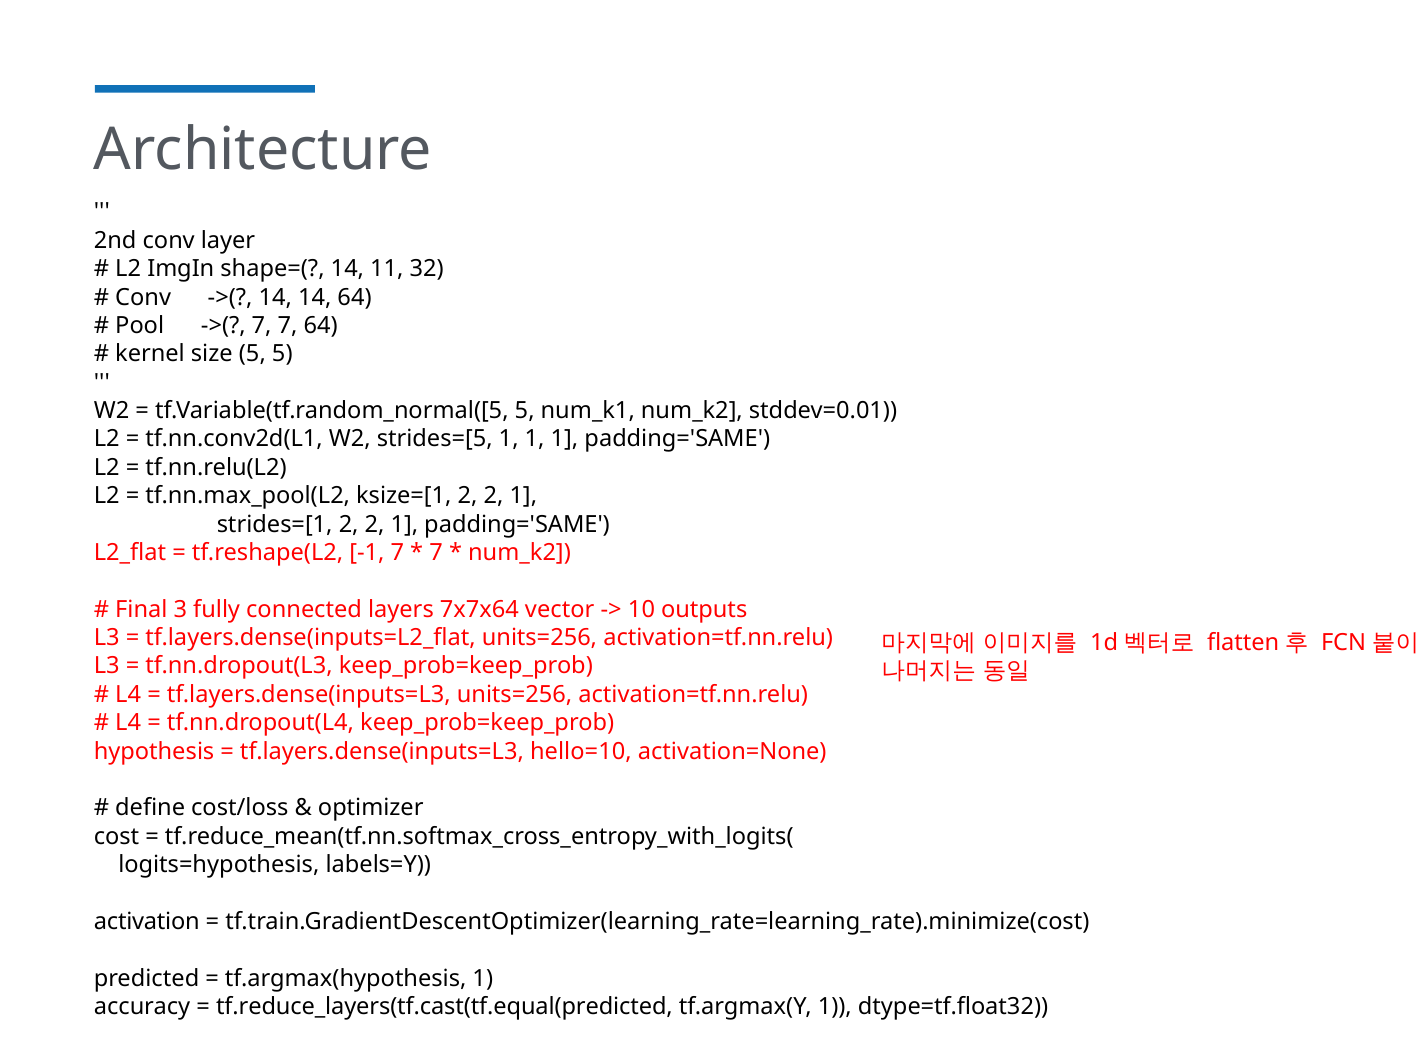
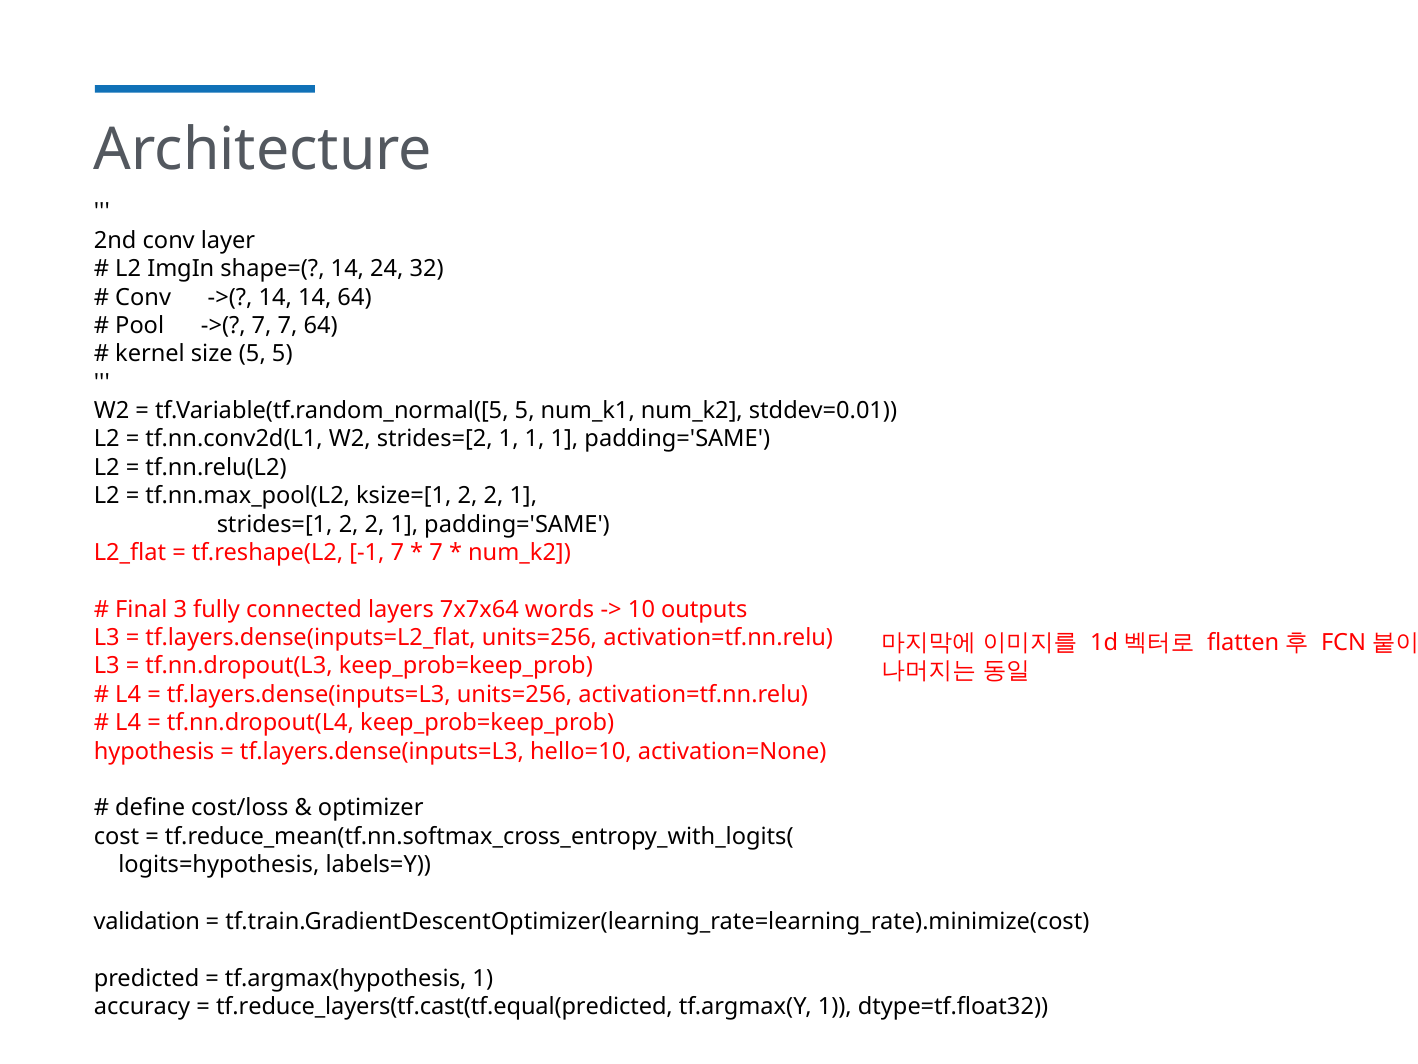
11: 11 -> 24 (387, 269)
strides=[5: strides=[5 -> strides=[2 (435, 439)
vector: vector -> words (560, 609)
activation: activation -> validation (147, 921)
